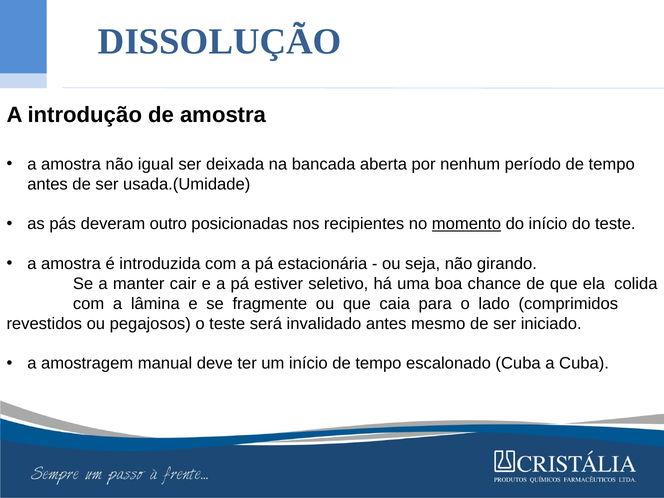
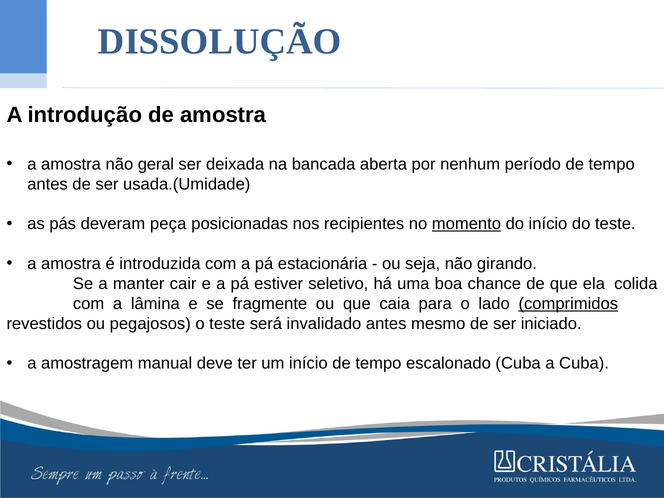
igual: igual -> geral (156, 164)
outro: outro -> peça (168, 224)
comprimidos underline: none -> present (568, 304)
